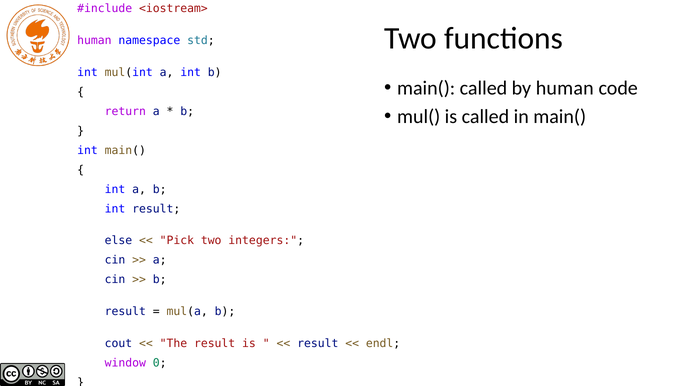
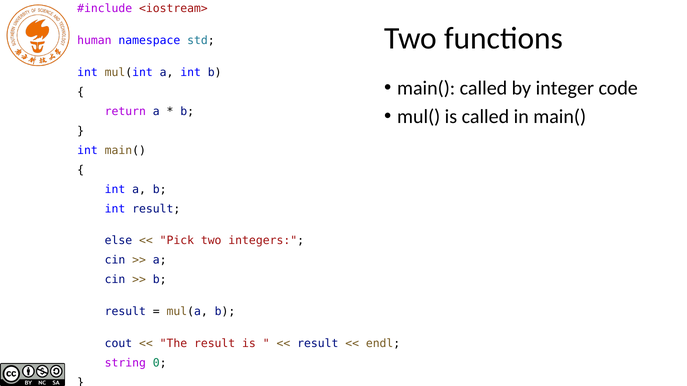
by human: human -> integer (565, 88)
window: window -> string (125, 363)
